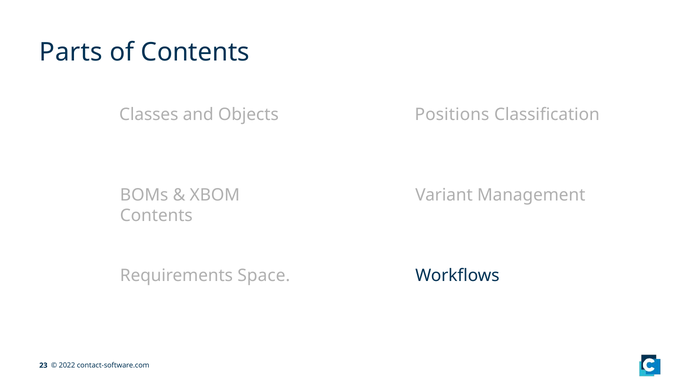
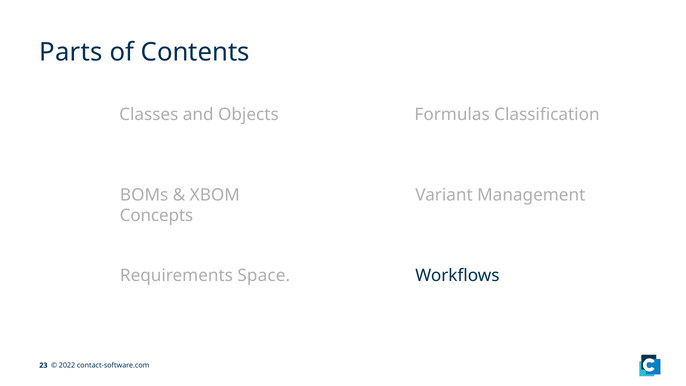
Positions: Positions -> Formulas (452, 114)
Contents: Contents -> Concepts (156, 216)
